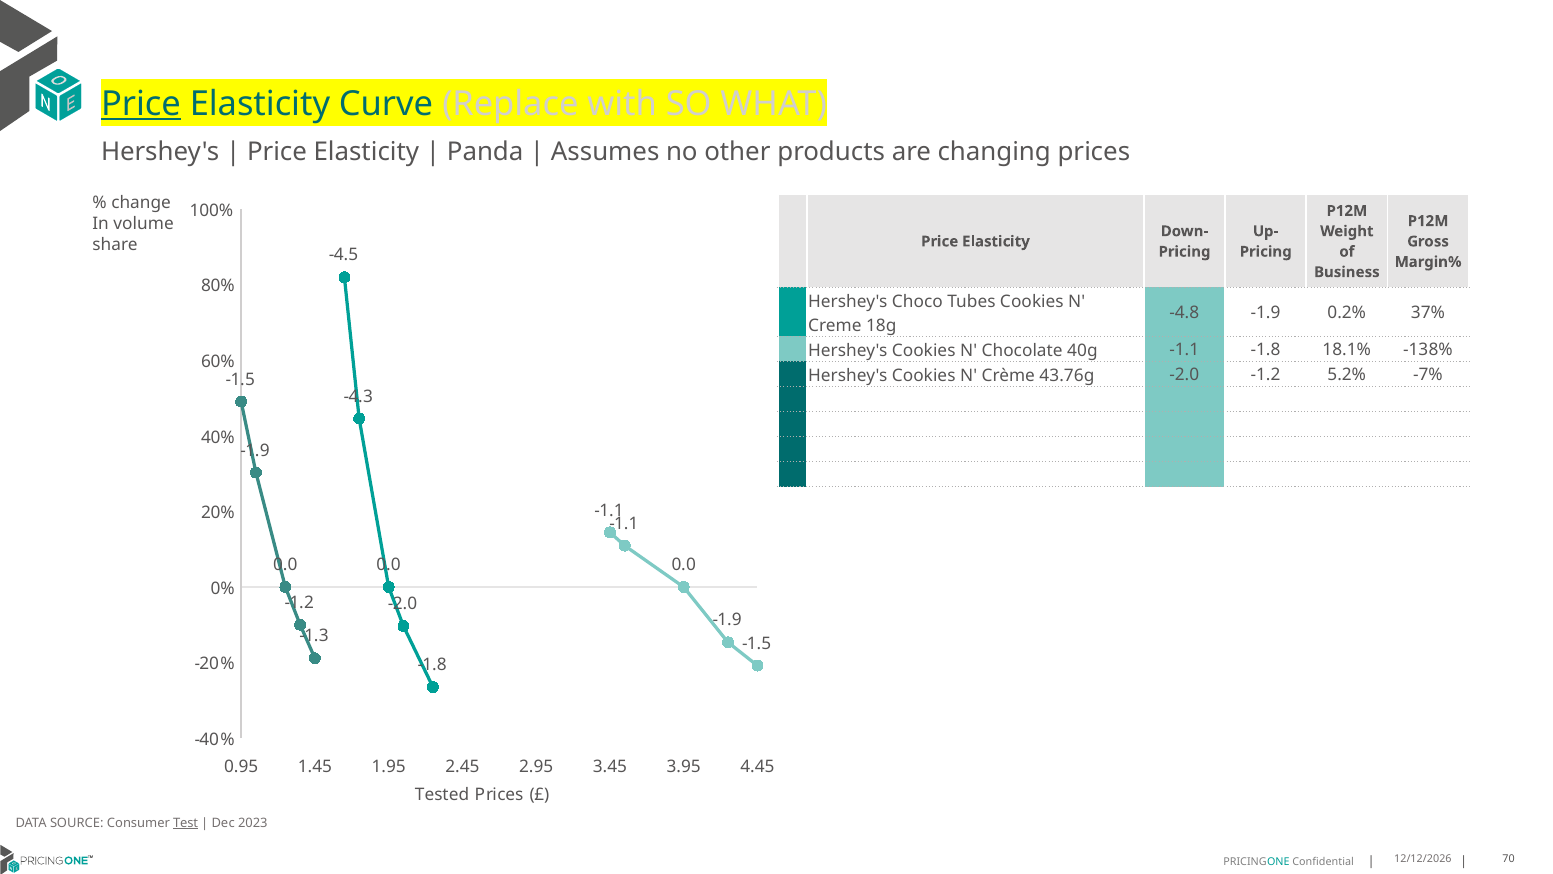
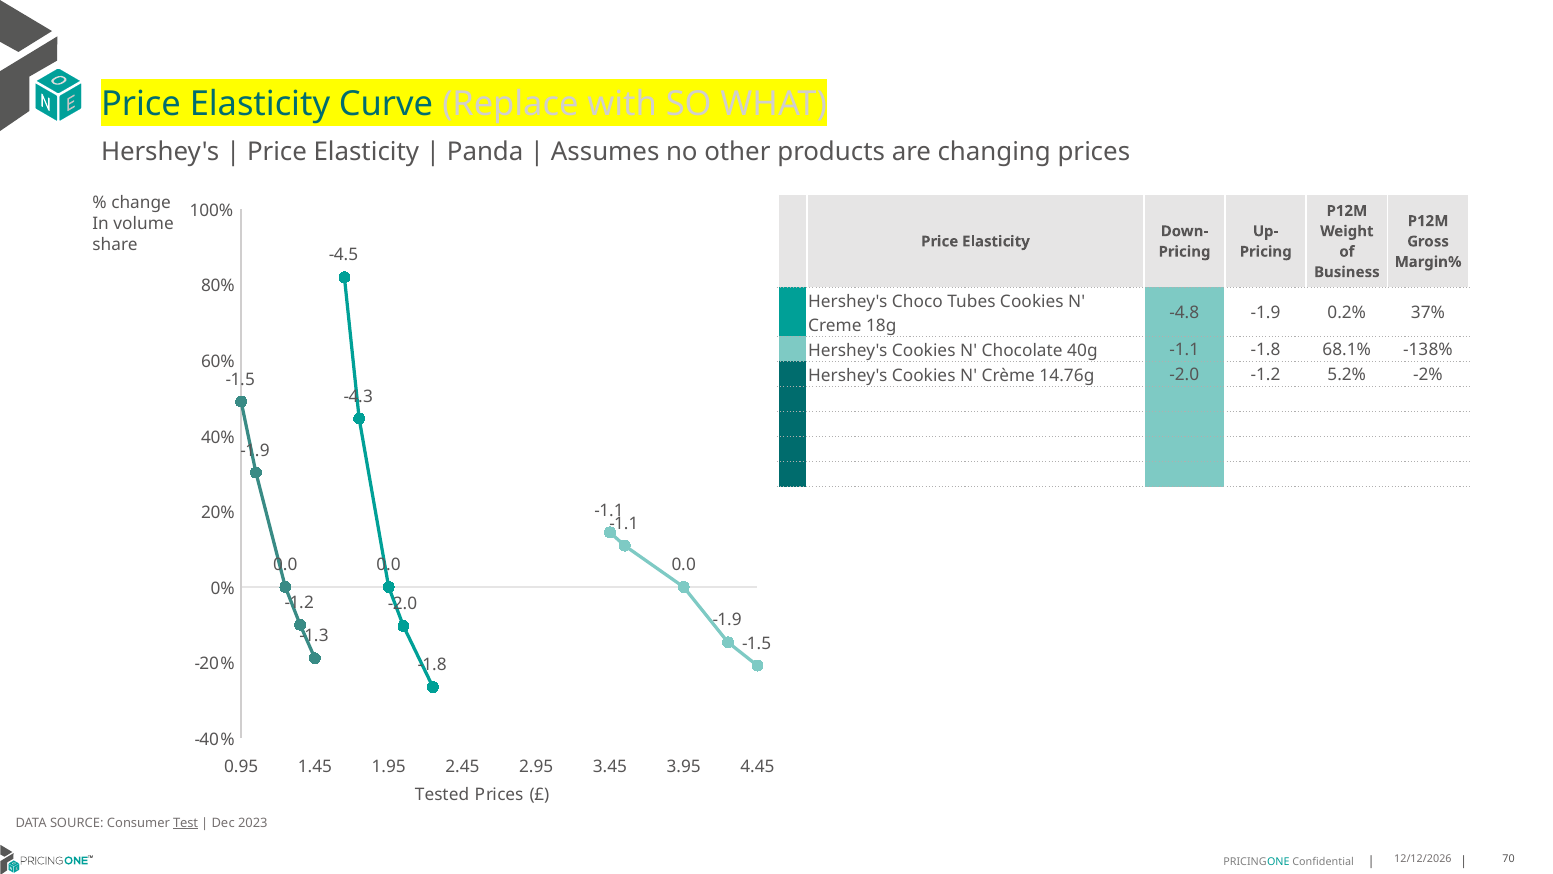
Price underline: present -> none (141, 104)
18.1%: 18.1% -> 68.1% (1347, 350)
43.76g: 43.76g -> 14.76g (1067, 375)
-7%: -7% -> -2% (1428, 375)
